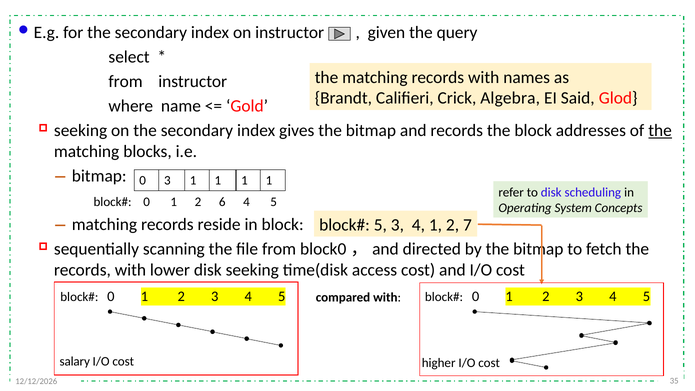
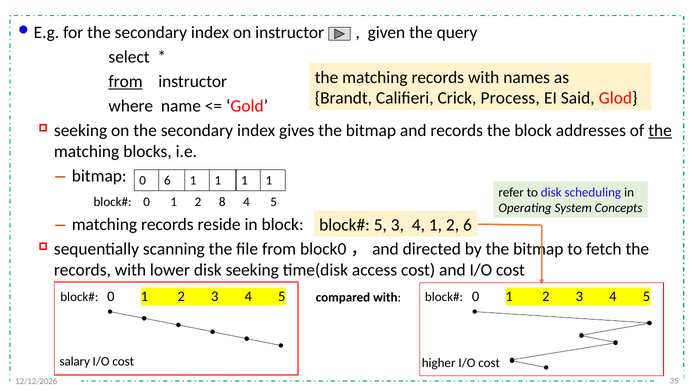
from underline: none -> present (126, 82)
Algebra: Algebra -> Process (510, 98)
0 3: 3 -> 6 (167, 180)
6: 6 -> 8 (222, 202)
2 7: 7 -> 6 (467, 225)
